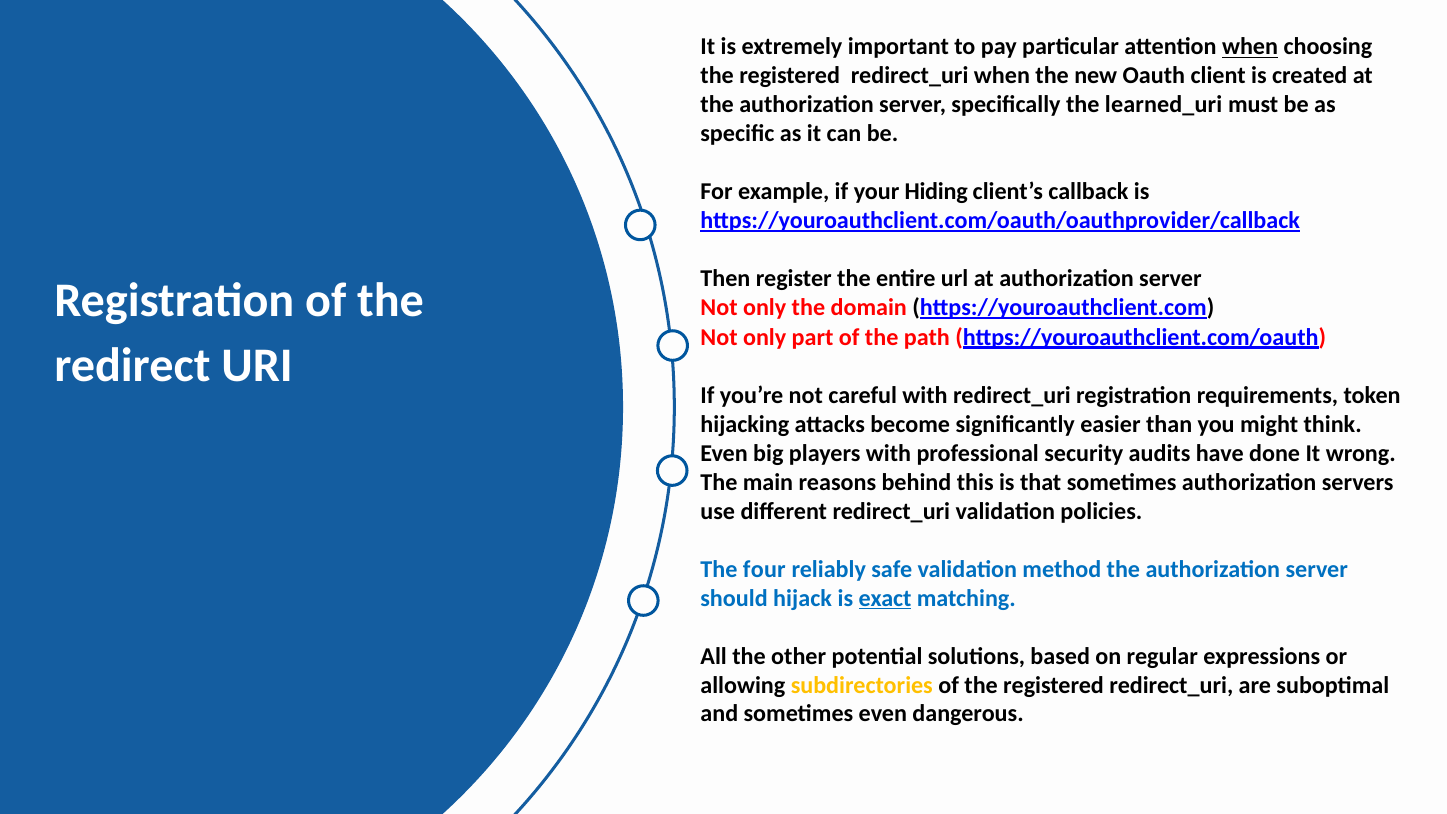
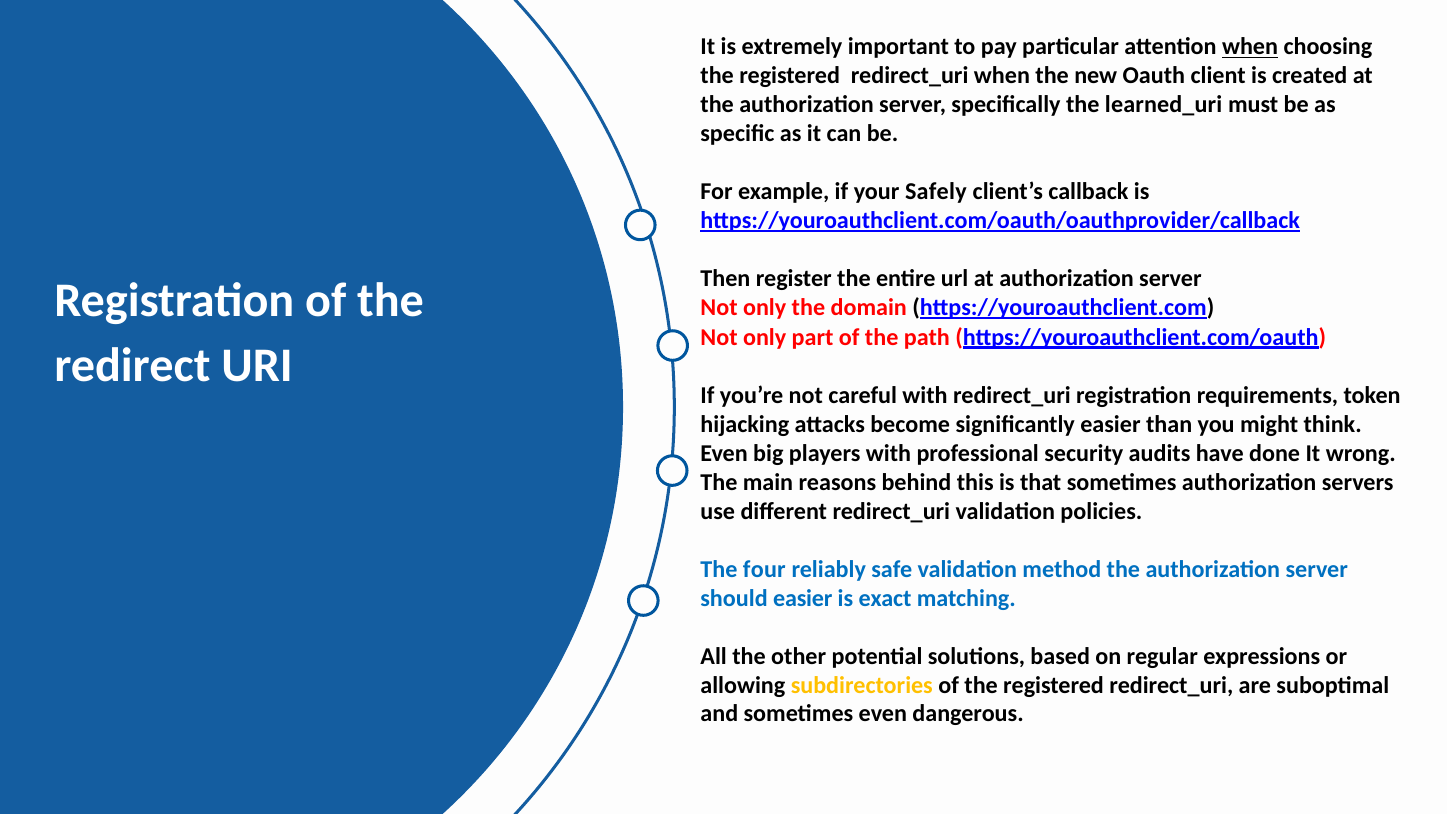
Hiding: Hiding -> Safely (936, 192)
should hijack: hijack -> easier (803, 598)
exact underline: present -> none (885, 598)
